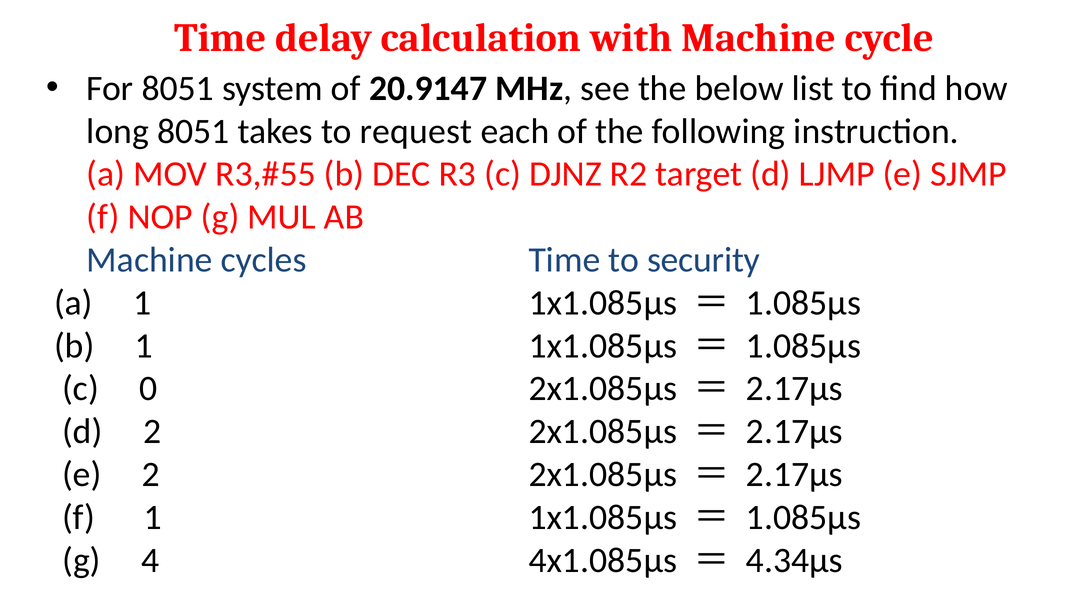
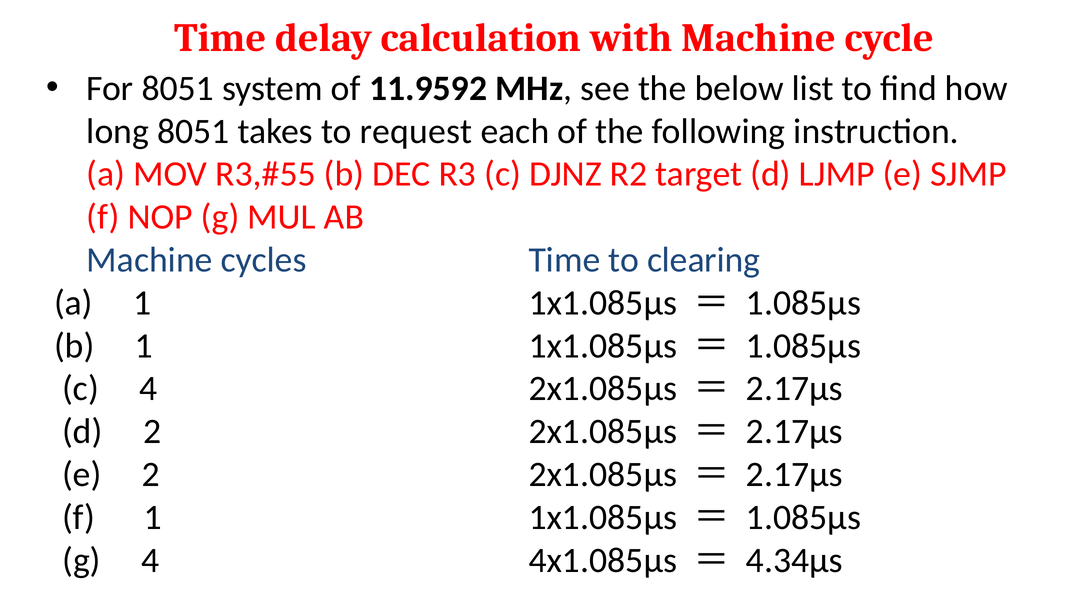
20.9147: 20.9147 -> 11.9592 (428, 88)
security: security -> clearing (704, 260)
c 0: 0 -> 4 (148, 389)
